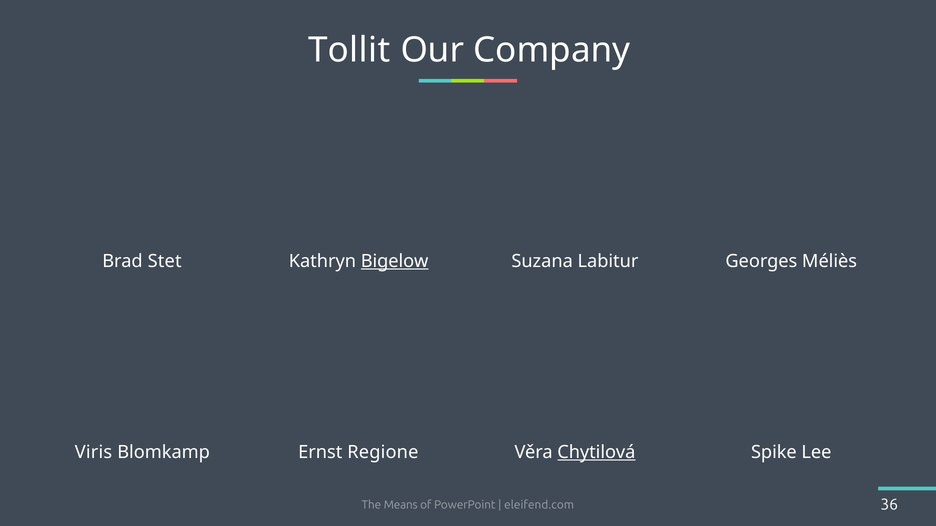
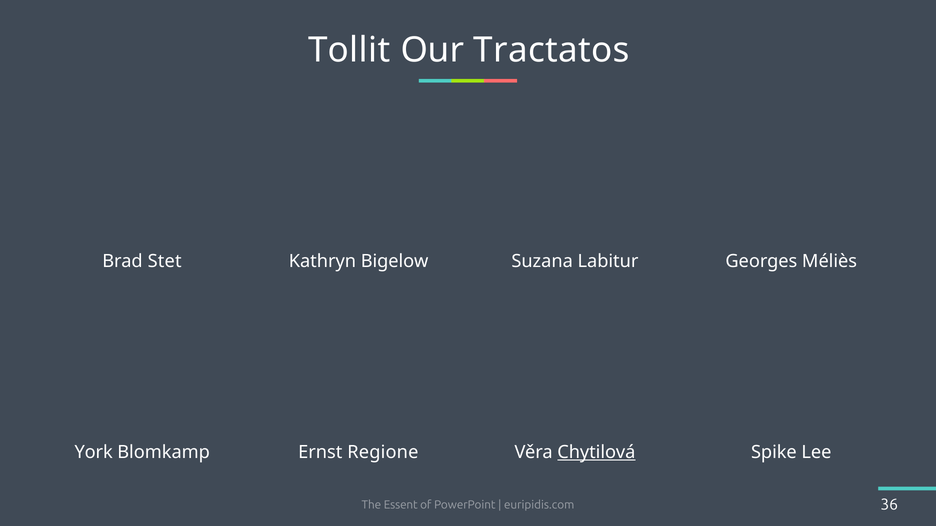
Company: Company -> Tractatos (552, 50)
Bigelow underline: present -> none (395, 261)
Viris: Viris -> York (94, 453)
Means: Means -> Essent (401, 505)
eleifend.com: eleifend.com -> euripidis.com (539, 505)
